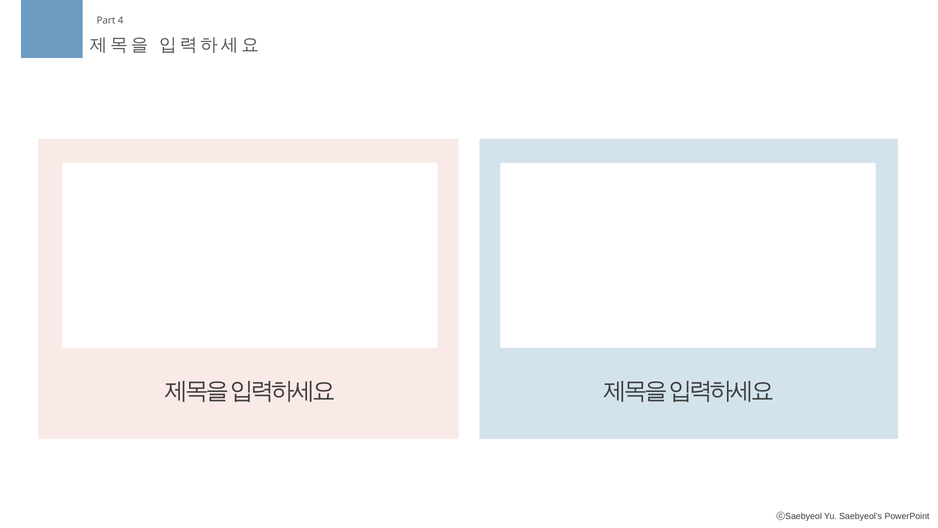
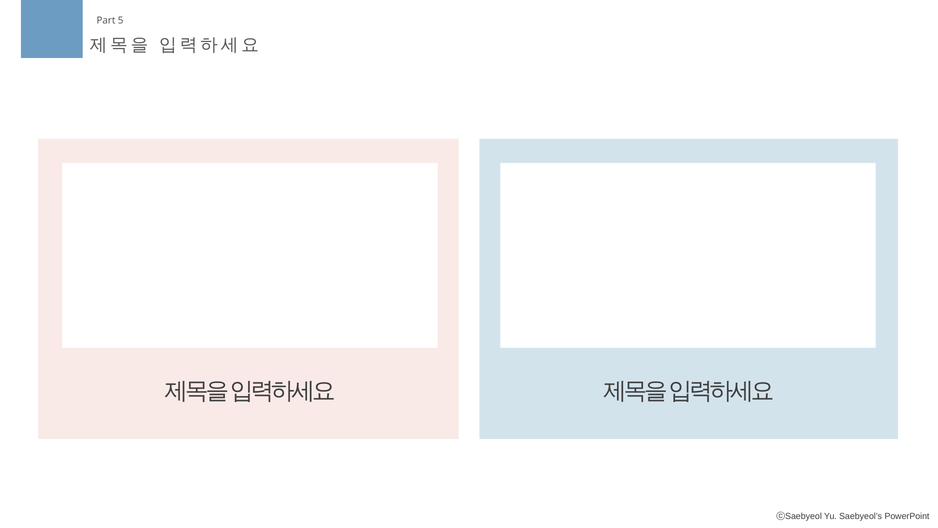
4: 4 -> 5 (121, 21)
